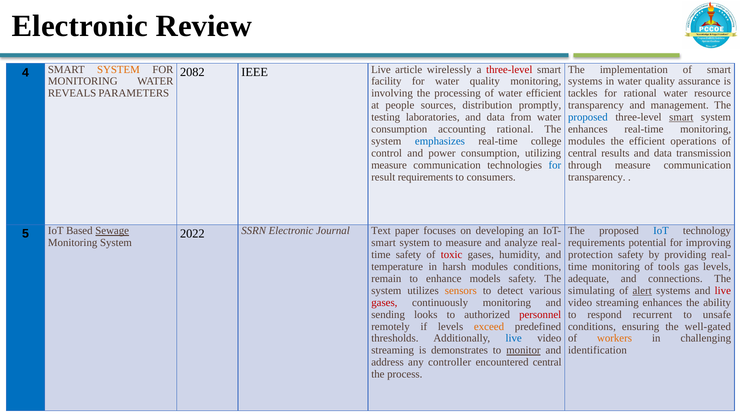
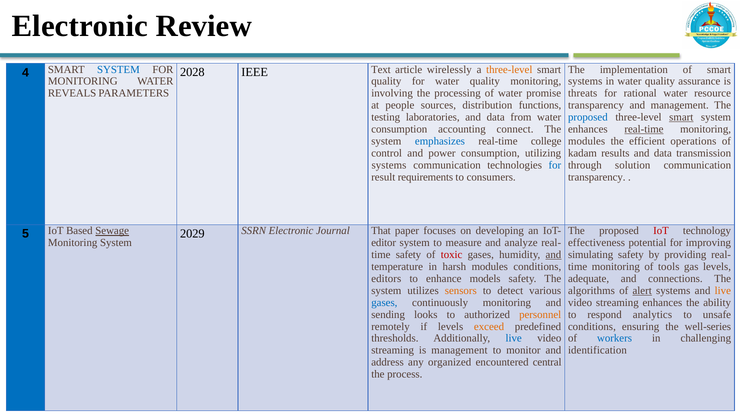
2082: 2082 -> 2028 (192, 72)
IEEE Live: Live -> Text (381, 69)
three-level colour: red -> orange (509, 69)
SYSTEM colour: orange -> blue (118, 69)
facility: facility -> quality (386, 81)
water efficient: efficient -> promise (544, 93)
tackles: tackles -> threats (583, 93)
promptly: promptly -> functions (540, 105)
accounting rational: rational -> connect (515, 129)
real-time underline: none -> present (644, 129)
central: central -> kadam (582, 153)
measure: measure -> systems (389, 165)
through measure: measure -> solution (633, 165)
IoT colour: blue -> red (661, 231)
2022: 2022 -> 2029 (192, 234)
Text: Text -> That (381, 231)
smart: smart -> editor (384, 243)
requirements: requirements -> effectiveness (597, 243)
and underline: none -> present (553, 255)
protection: protection -> simulating (591, 255)
remain: remain -> editors (386, 279)
simulating: simulating -> algorithms (591, 291)
live colour: red -> orange (723, 291)
gases colour: red -> blue (384, 303)
personnel colour: red -> orange (540, 315)
recurrent: recurrent -> analytics (652, 315)
well-gated: well-gated -> well-series (708, 327)
workers colour: orange -> blue (615, 339)
is demonstrates: demonstrates -> management (459, 351)
monitor underline: present -> none (523, 351)
controller: controller -> organized (450, 363)
